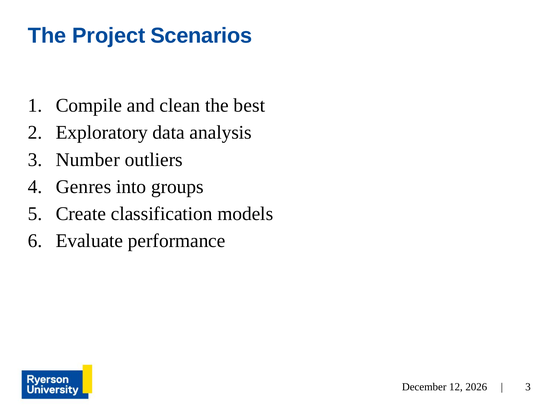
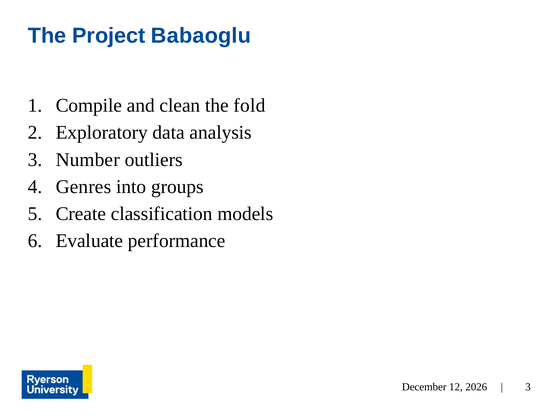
Scenarios: Scenarios -> Babaoglu (201, 36)
best: best -> fold (249, 105)
